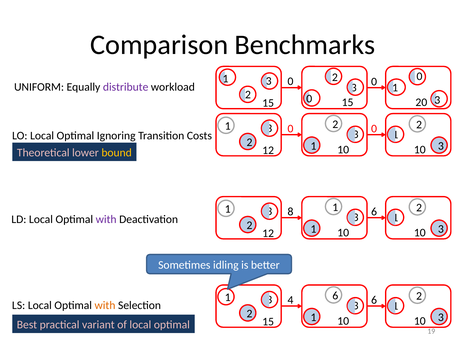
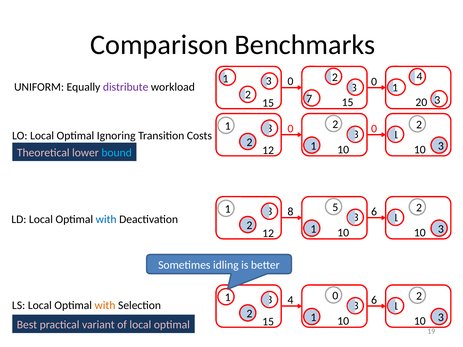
0 0 0: 0 -> 4 (420, 76)
2 0: 0 -> 7 (309, 99)
bound colour: yellow -> light blue (117, 153)
1: 1 -> 5 (335, 207)
with colour: purple -> blue (106, 219)
1 6: 6 -> 0 (335, 296)
